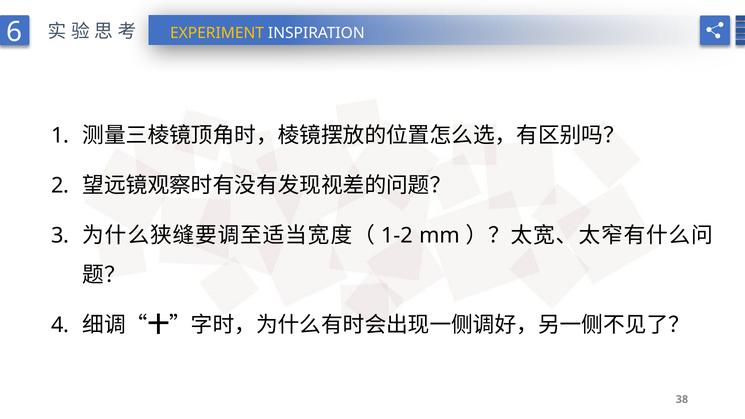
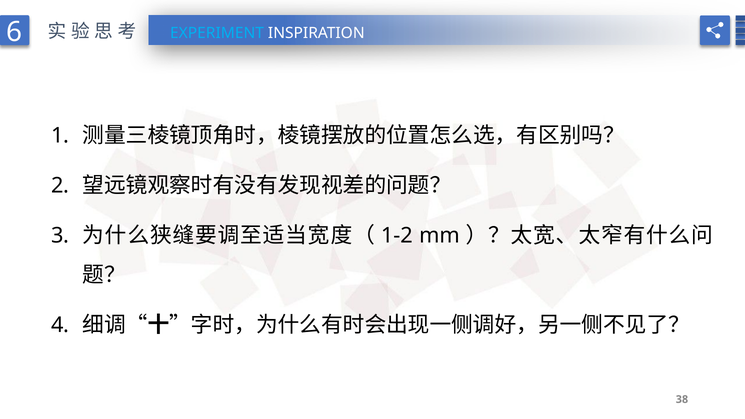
EXPERIMENT colour: yellow -> light blue (217, 33)
